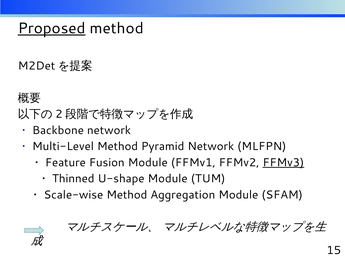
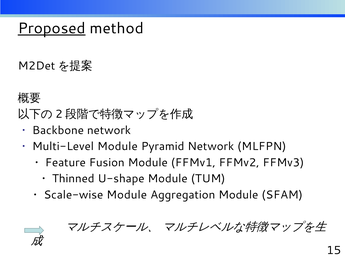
Method: Method -> Module (117, 146)
FFMv3 underline: present -> none (283, 162)
Method: Method -> Module (127, 195)
